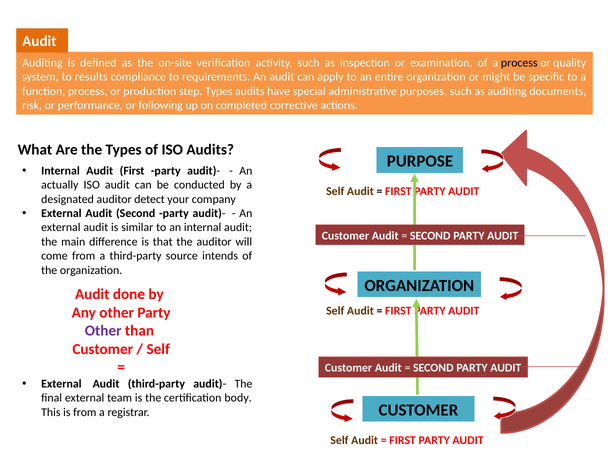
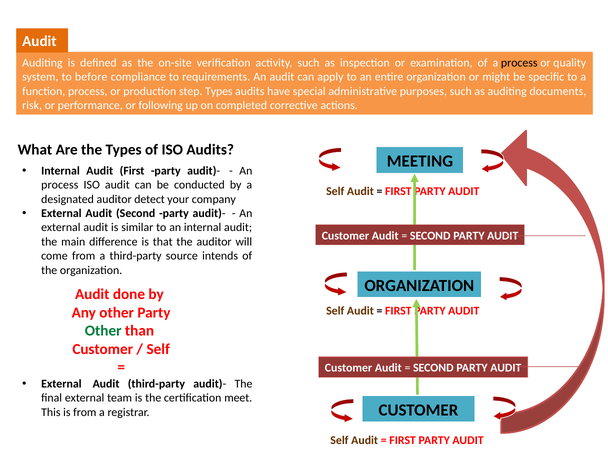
results: results -> before (91, 77)
PURPOSE: PURPOSE -> MEETING (420, 161)
actually: actually -> process (60, 185)
Other colour: purple -> green (103, 331)
body: body -> meet (238, 398)
